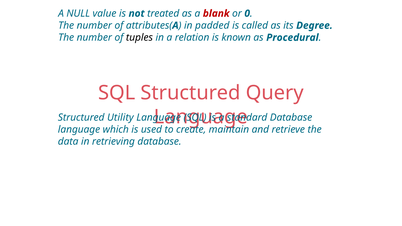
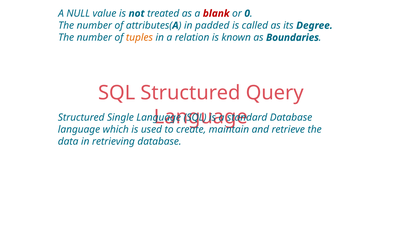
tuples colour: black -> orange (139, 38)
Procedural: Procedural -> Boundaries (293, 38)
Utility: Utility -> Single (120, 117)
